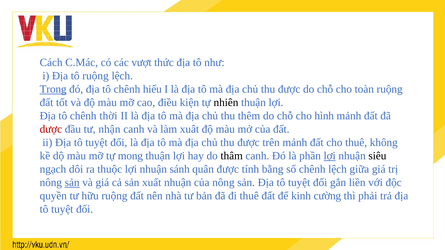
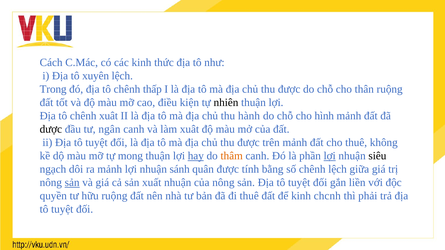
các vượt: vượt -> kinh (141, 63)
tô ruộng: ruộng -> xuyên (96, 76)
Trong underline: present -> none (53, 89)
hiểu: hiểu -> thấp (152, 89)
toàn: toàn -> thân (364, 89)
chênh thời: thời -> xuât (109, 116)
thêm: thêm -> hành (249, 116)
dược colour: red -> black (51, 129)
nhận: nhận -> ngân (109, 129)
hay underline: none -> present (196, 156)
thâm colour: black -> orange (232, 156)
ra thuộc: thuộc -> mảnh (110, 169)
cường: cường -> chcnh (327, 196)
